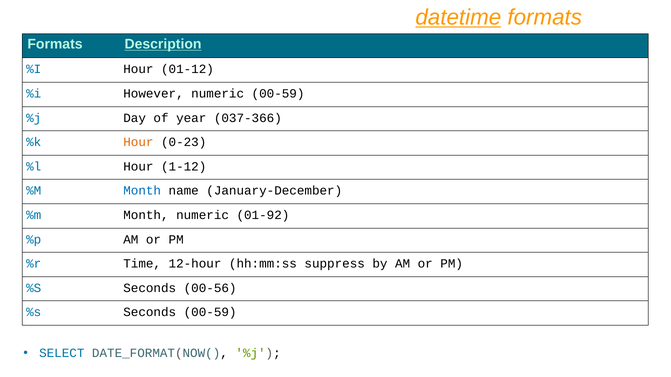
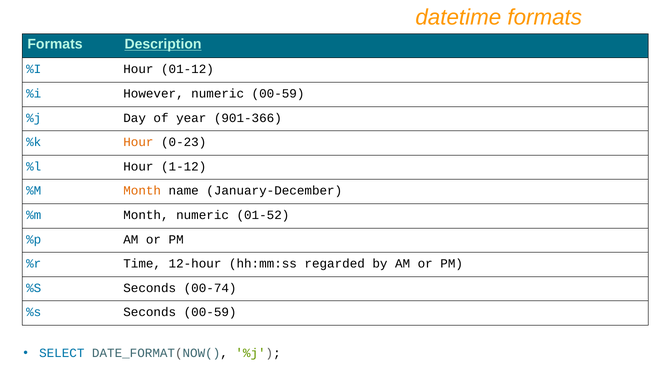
datetime underline: present -> none (458, 17)
037-366: 037-366 -> 901-366 (248, 118)
Month colour: blue -> orange (142, 191)
01-92: 01-92 -> 01-52 (263, 215)
suppress: suppress -> regarded (335, 264)
00-56: 00-56 -> 00-74 (210, 288)
